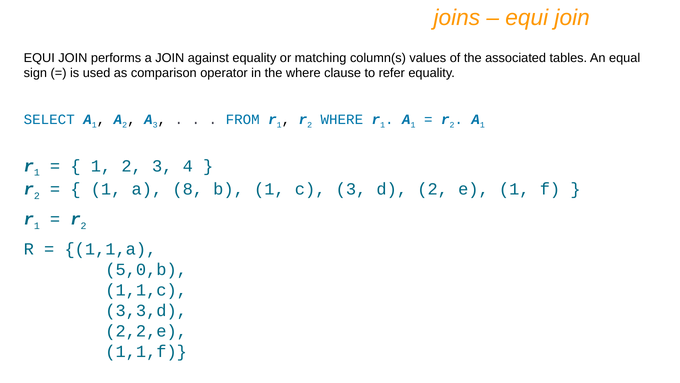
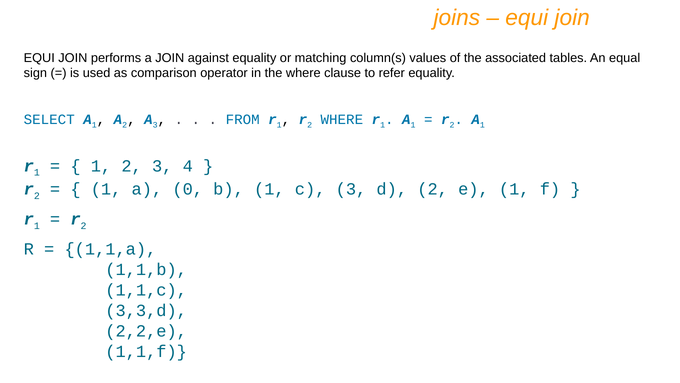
8: 8 -> 0 (188, 189)
5,0,b: 5,0,b -> 1,1,b (146, 269)
